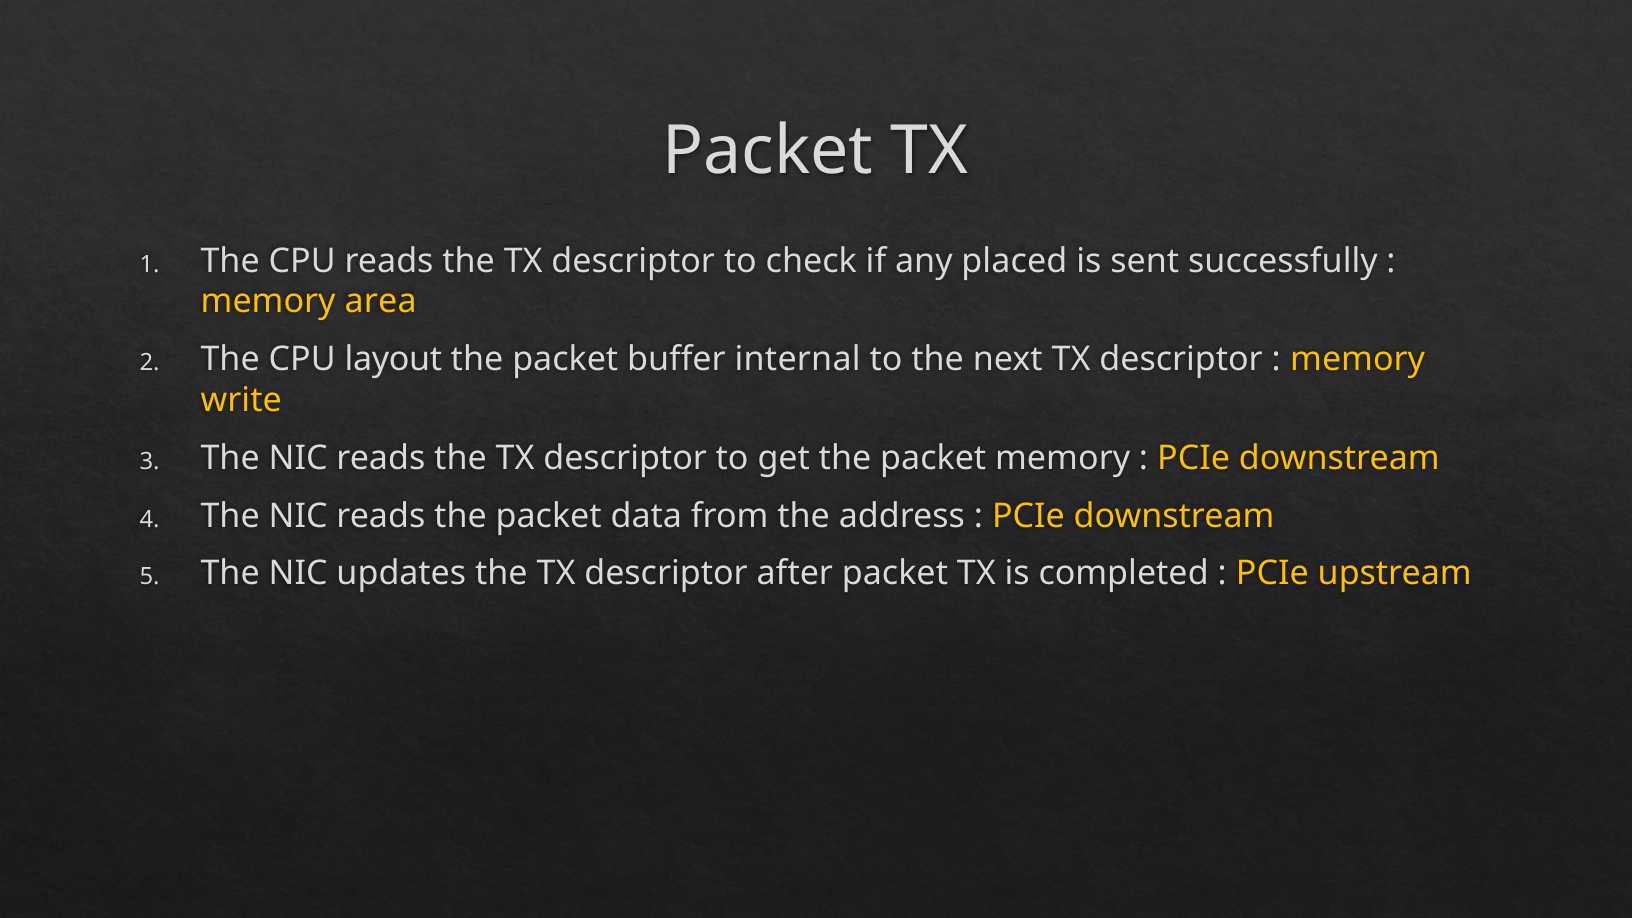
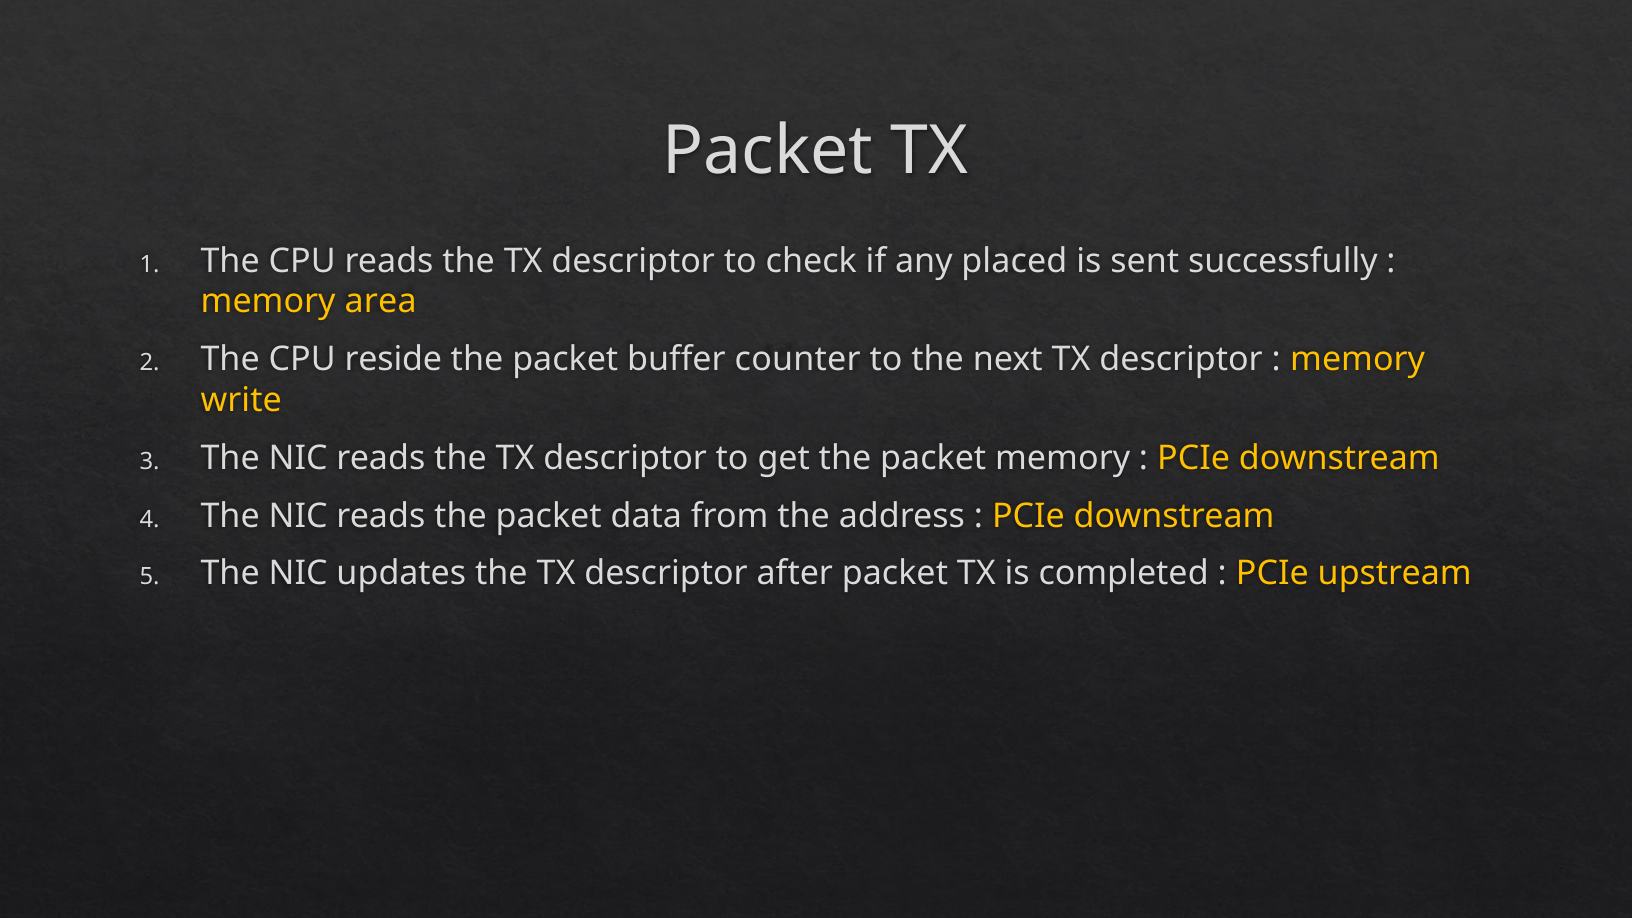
layout: layout -> reside (393, 359)
internal: internal -> counter (798, 359)
